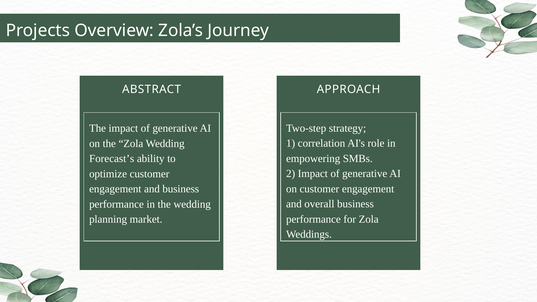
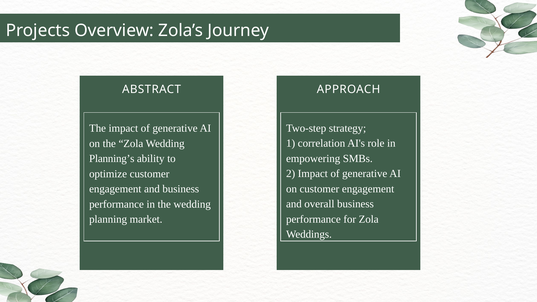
Forecast’s: Forecast’s -> Planning’s (112, 159)
